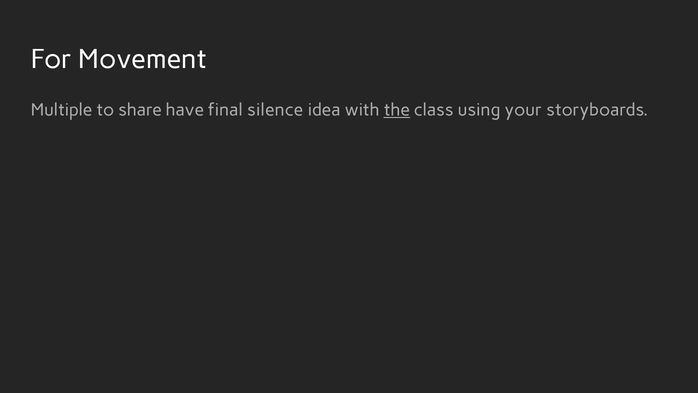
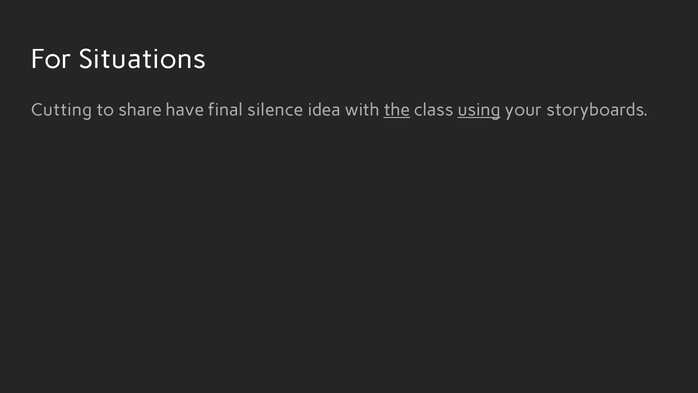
Movement: Movement -> Situations (143, 59)
Multiple: Multiple -> Cutting (61, 110)
using underline: none -> present (479, 110)
